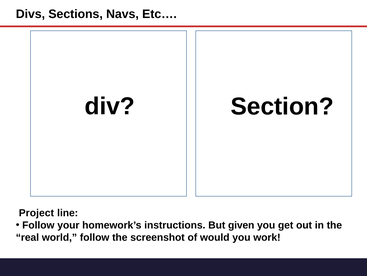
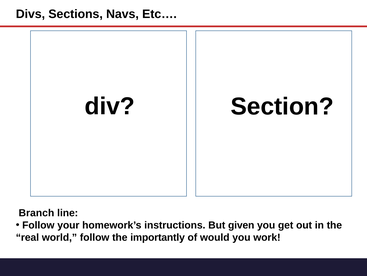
Project: Project -> Branch (36, 212)
screenshot: screenshot -> importantly (158, 237)
